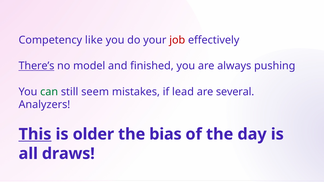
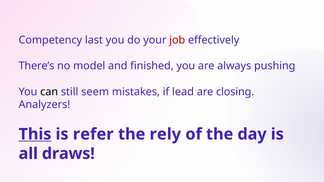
like: like -> last (94, 40)
There’s underline: present -> none (36, 66)
can colour: green -> black (49, 92)
several: several -> closing (235, 92)
older: older -> refer (93, 134)
bias: bias -> rely (165, 134)
